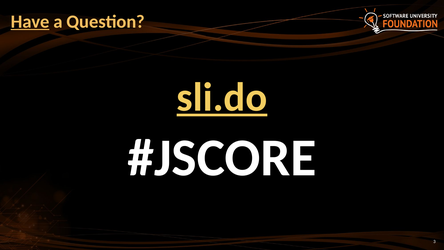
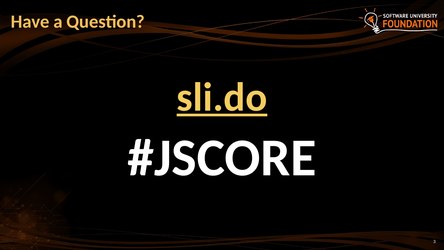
Have underline: present -> none (30, 22)
